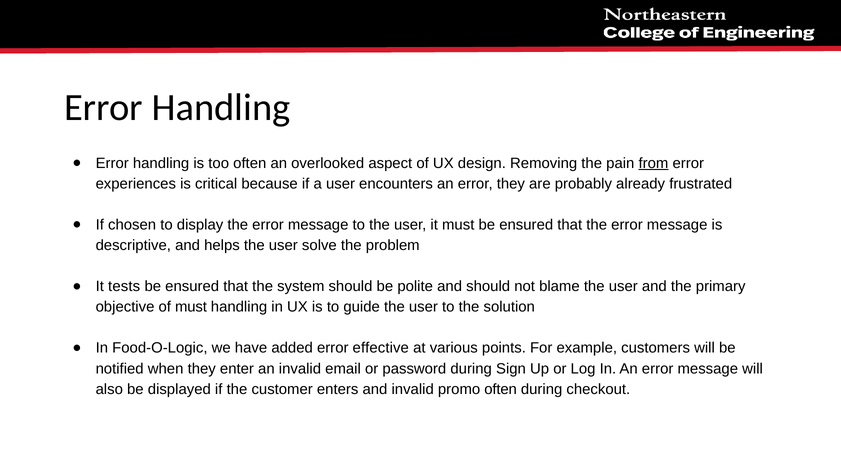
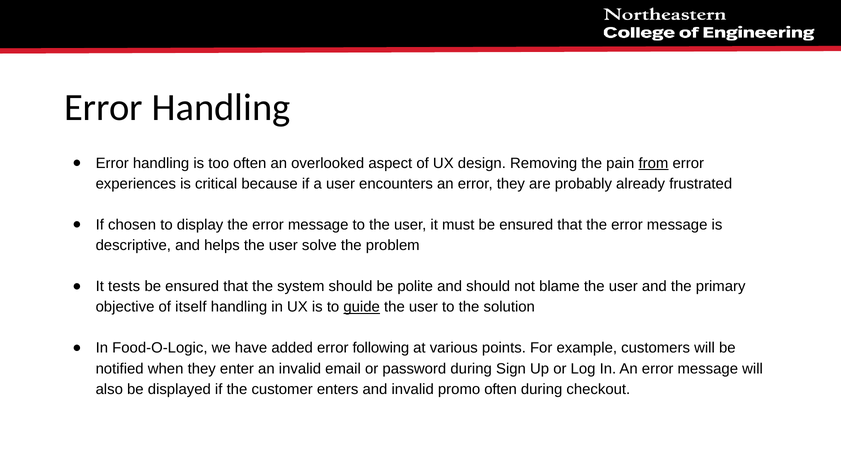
of must: must -> itself (191, 307)
guide underline: none -> present (362, 307)
effective: effective -> following (381, 348)
